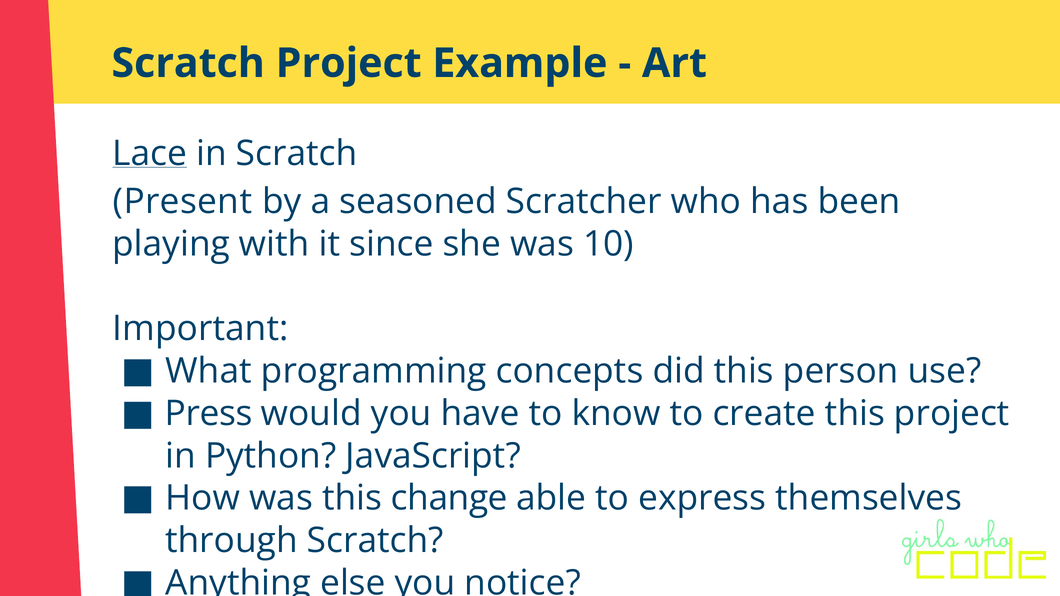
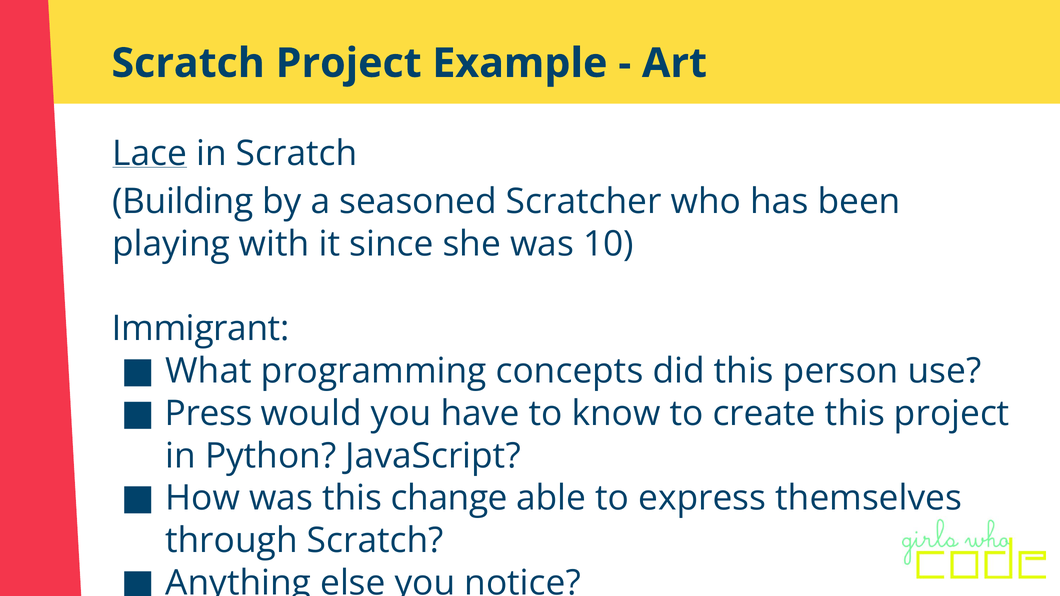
Present: Present -> Building (183, 202)
Important: Important -> Immigrant (201, 329)
